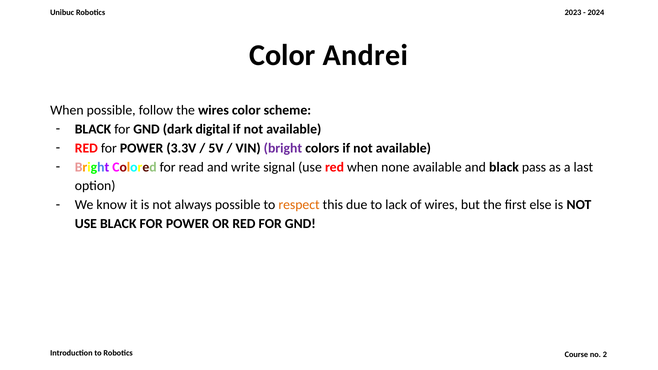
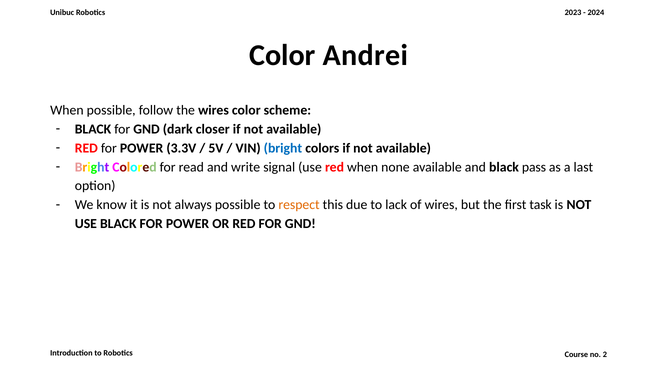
digital: digital -> closer (213, 129)
bright colour: purple -> blue (283, 148)
else: else -> task (541, 205)
